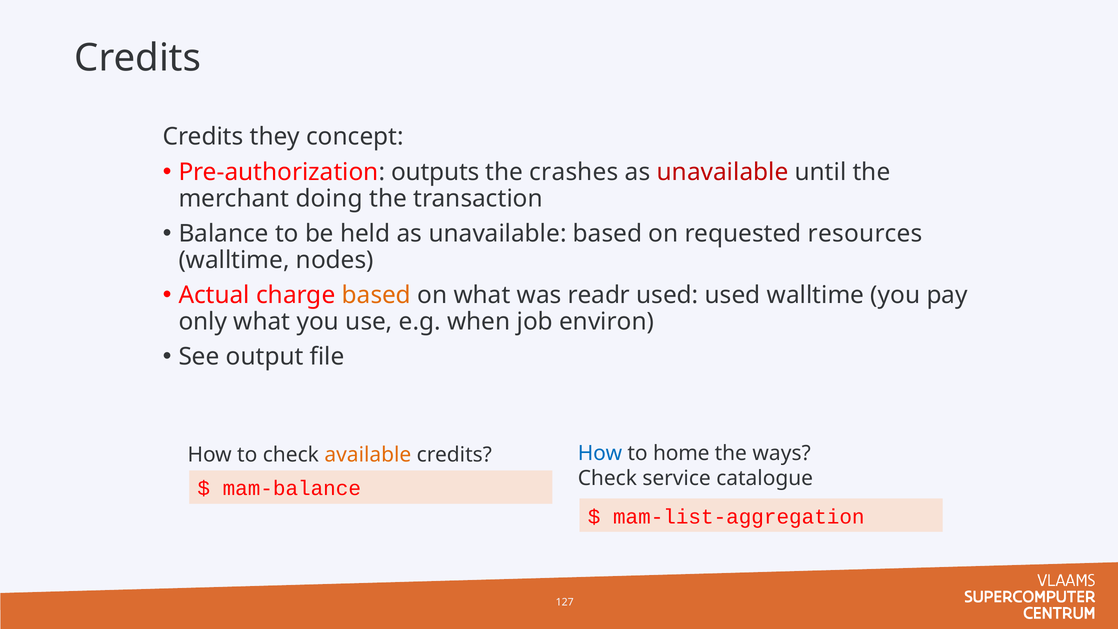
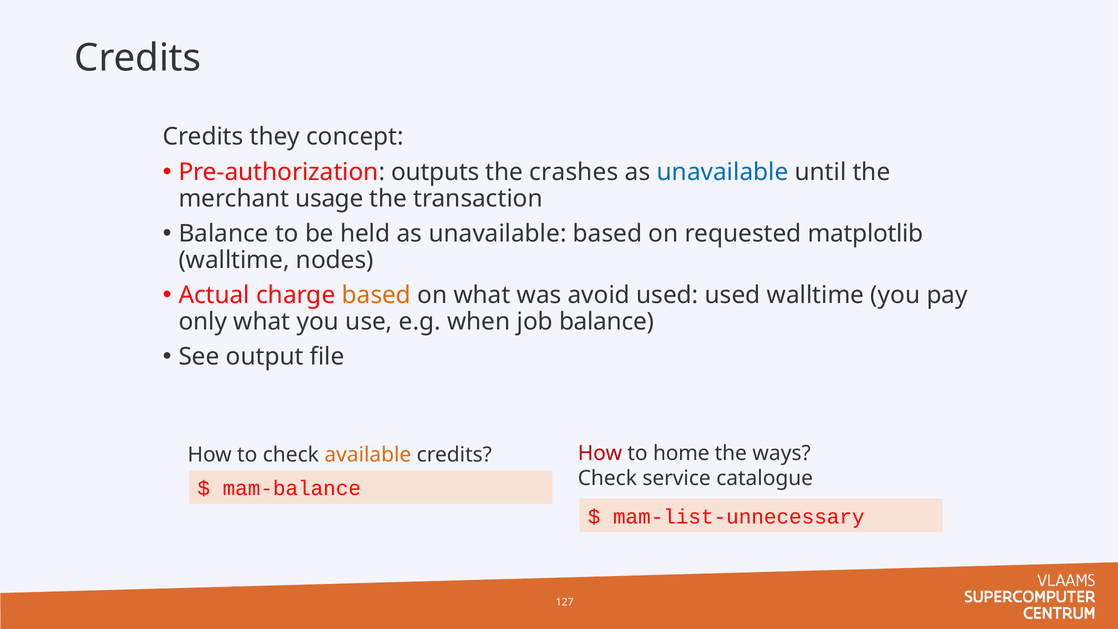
unavailable colour: red -> blue (723, 172)
doing: doing -> usage (329, 198)
resources: resources -> matplotlib (866, 234)
readr: readr -> avoid (599, 295)
job environ: environ -> balance (607, 322)
How colour: blue -> red (600, 453)
mam-list-aggregation: mam-list-aggregation -> mam-list-unnecessary (739, 517)
